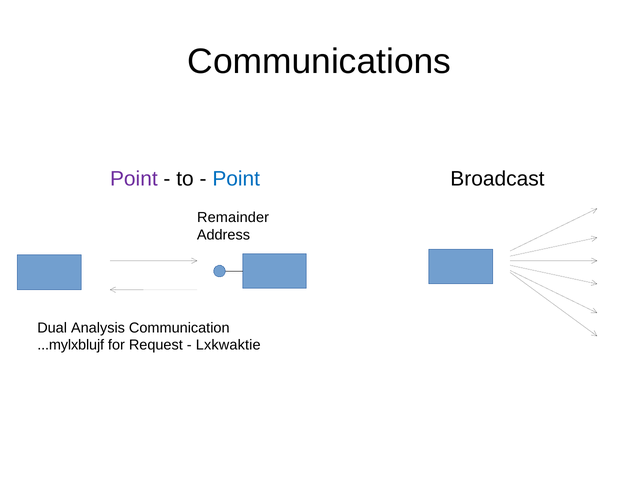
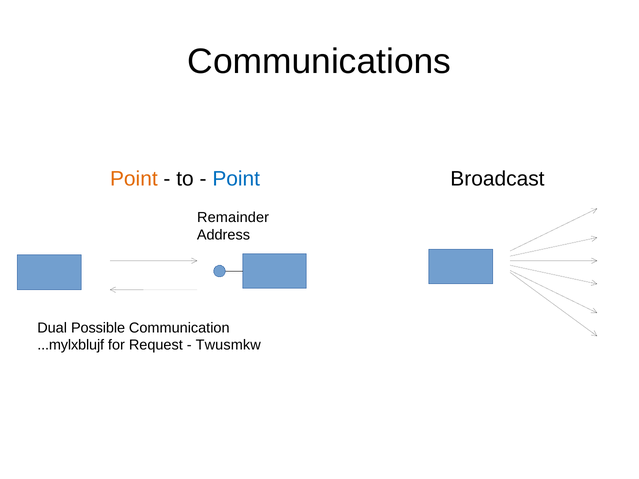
Point colour: purple -> orange (134, 179)
Analysis: Analysis -> Possible (98, 328)
Lxkwaktie: Lxkwaktie -> Twusmkw (228, 345)
